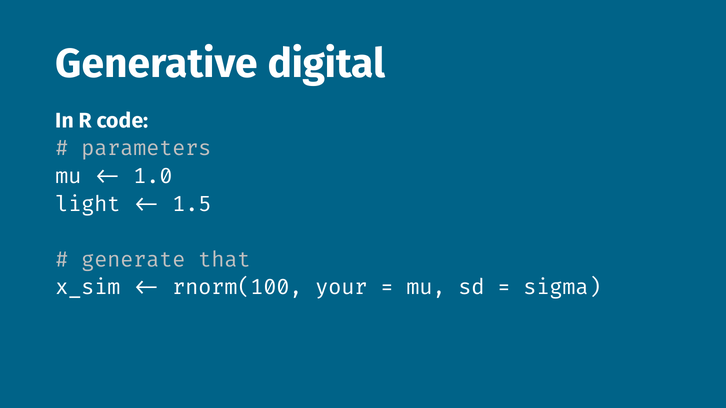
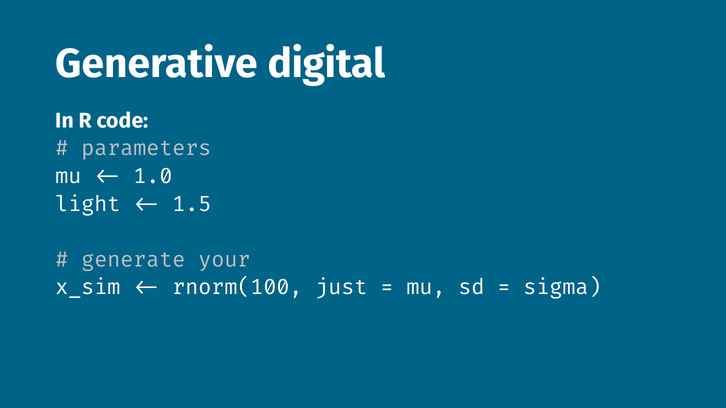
that: that -> your (224, 260)
your: your -> just (341, 288)
